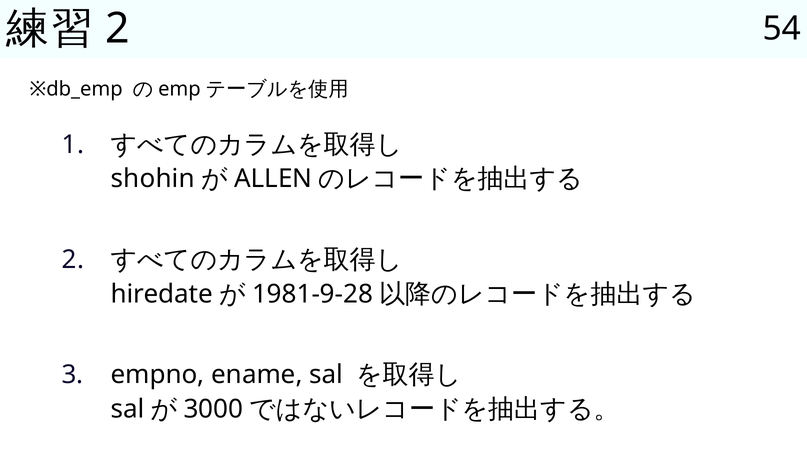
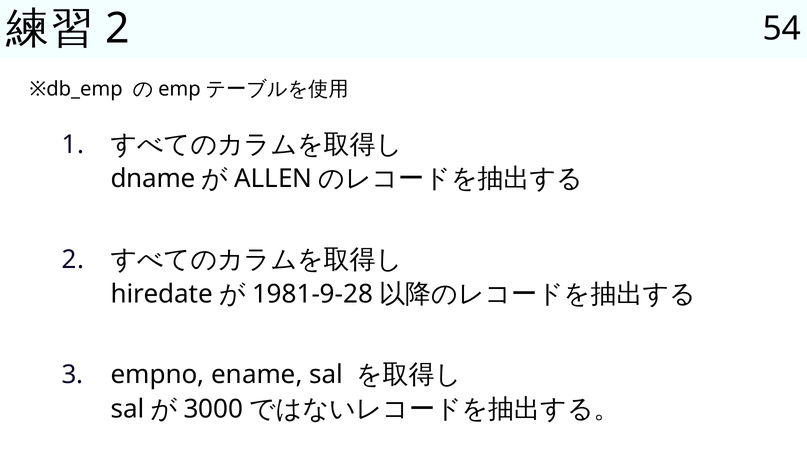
shohin: shohin -> dname (153, 179)
